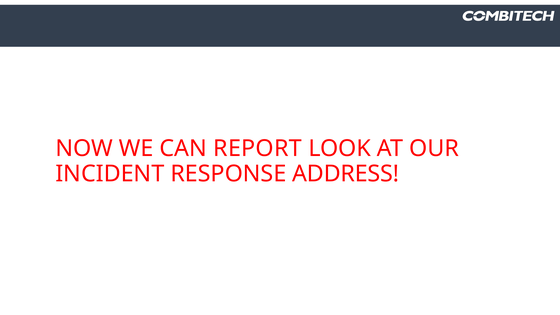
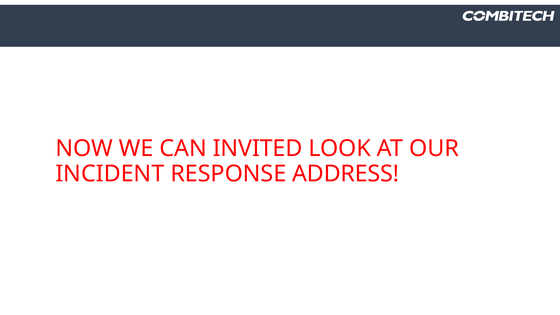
REPORT: REPORT -> INVITED (258, 149)
